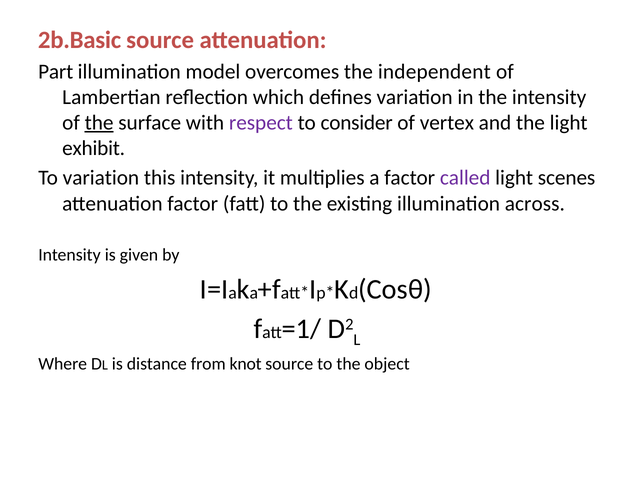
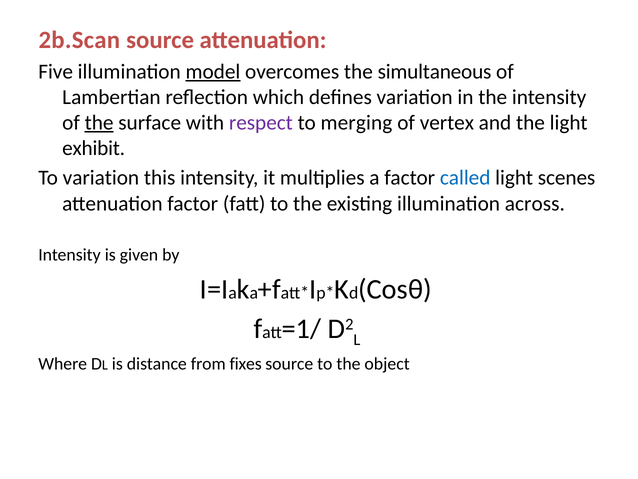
2b.Basic: 2b.Basic -> 2b.Scan (79, 40)
Part: Part -> Five (56, 71)
model underline: none -> present (213, 71)
independent: independent -> simultaneous (435, 71)
consider: consider -> merging (356, 122)
called colour: purple -> blue (465, 178)
knot: knot -> fixes (246, 364)
